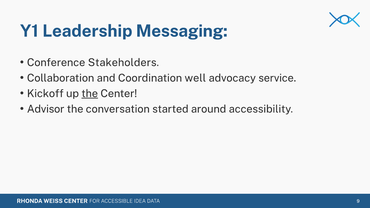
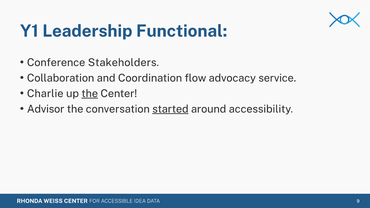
Messaging: Messaging -> Functional (182, 31)
well: well -> flow (195, 78)
Kickoff: Kickoff -> Charlie (45, 94)
started underline: none -> present (170, 109)
